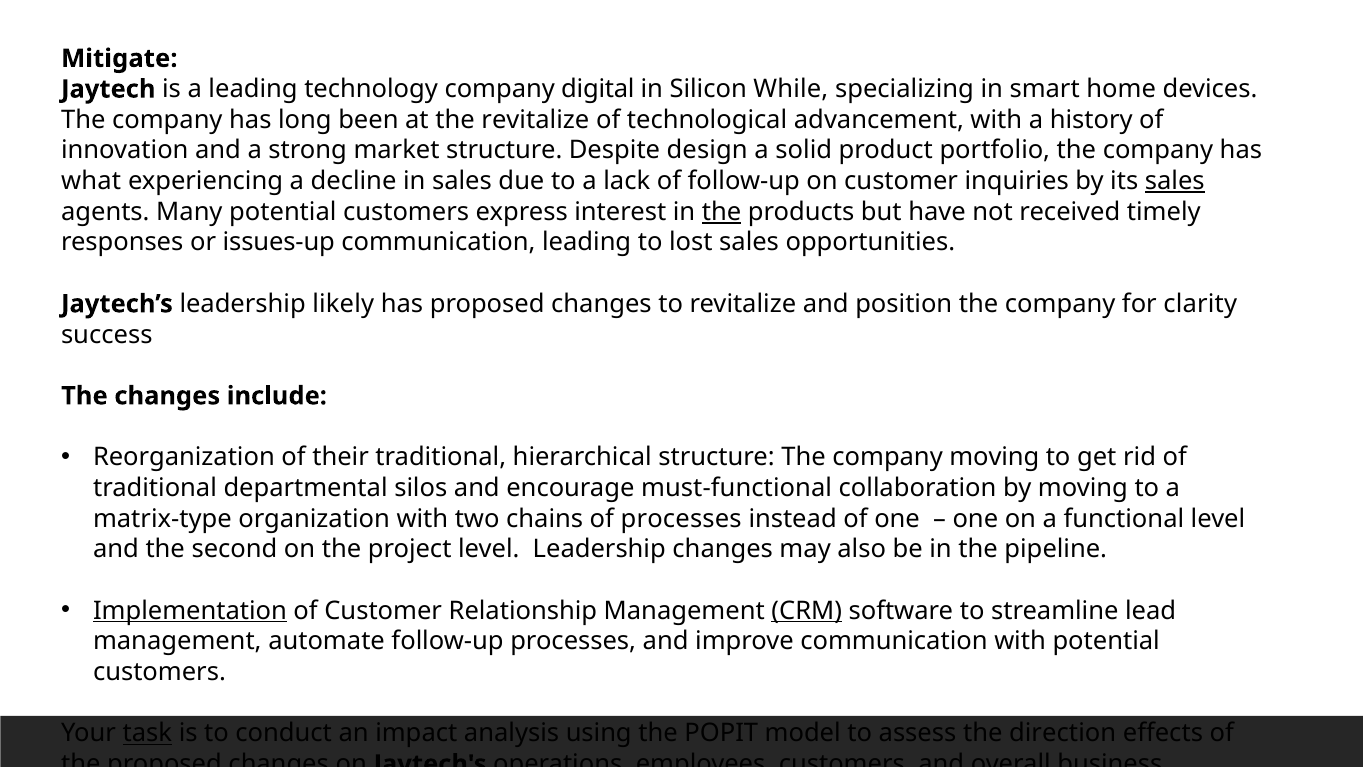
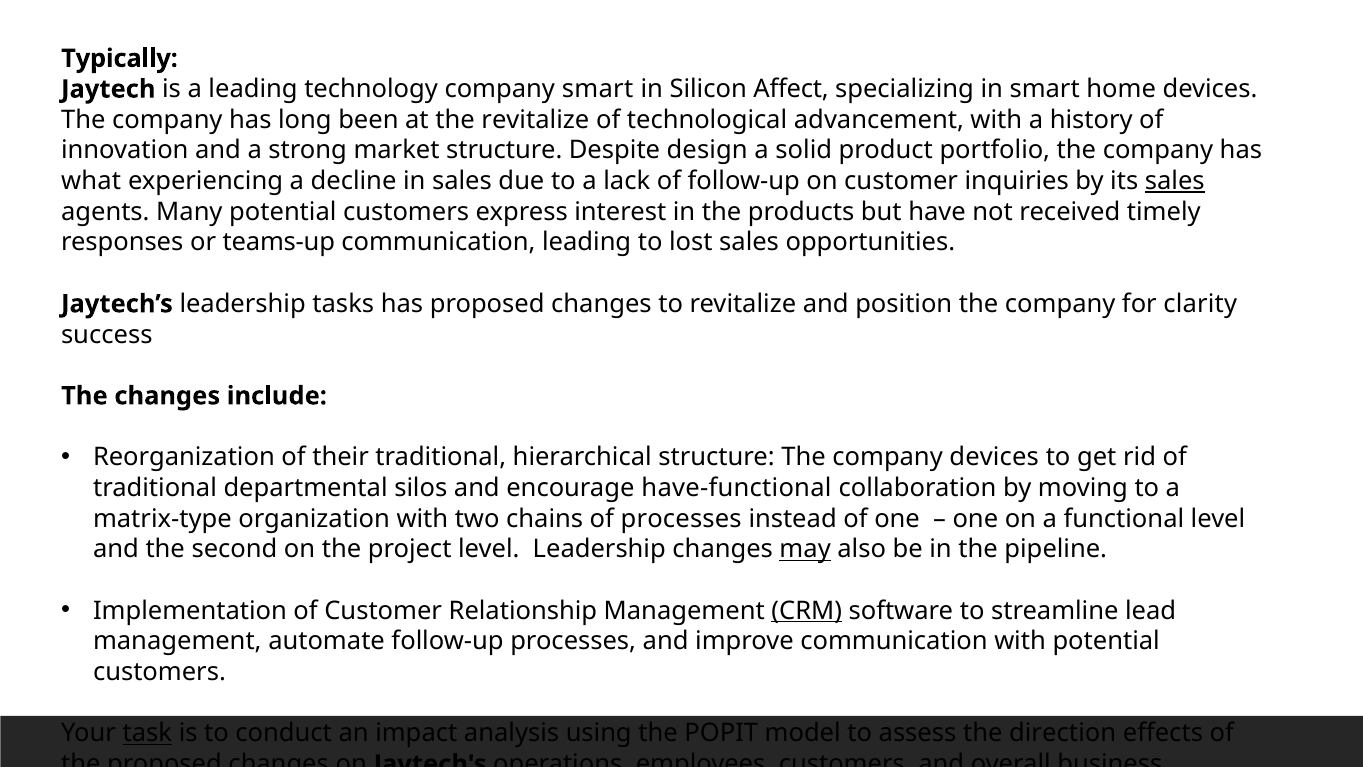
Mitigate: Mitigate -> Typically (119, 58)
company digital: digital -> smart (598, 89)
While: While -> Affect (791, 89)
the underline: present -> none (722, 212)
issues-up: issues-up -> teams-up (279, 242)
likely: likely -> tasks (343, 304)
company moving: moving -> devices (994, 457)
must-functional: must-functional -> have-functional (736, 488)
may underline: none -> present (805, 549)
Implementation underline: present -> none (190, 610)
